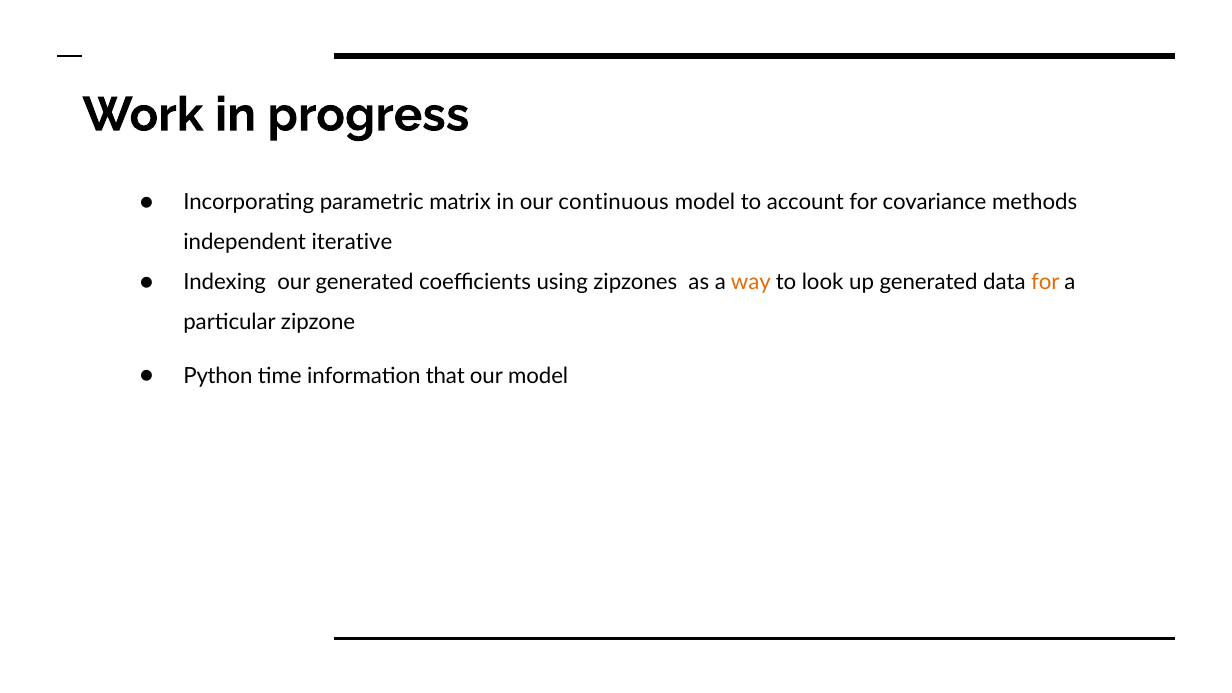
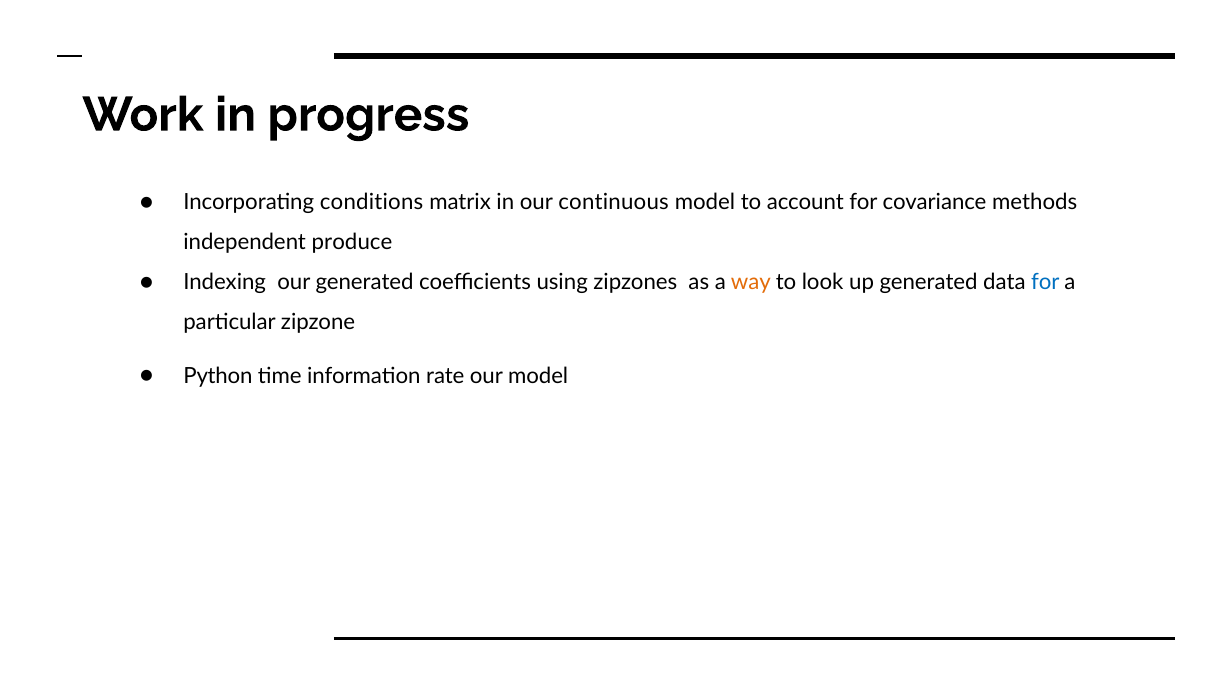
parametric: parametric -> conditions (372, 202)
iterative: iterative -> produce (352, 242)
for colour: orange -> blue (1045, 283)
that: that -> rate (445, 376)
